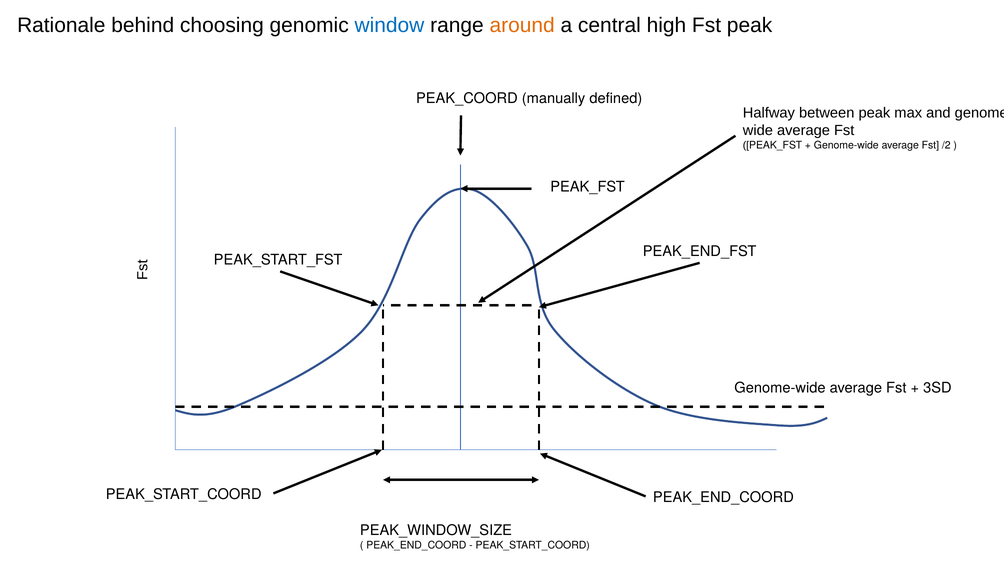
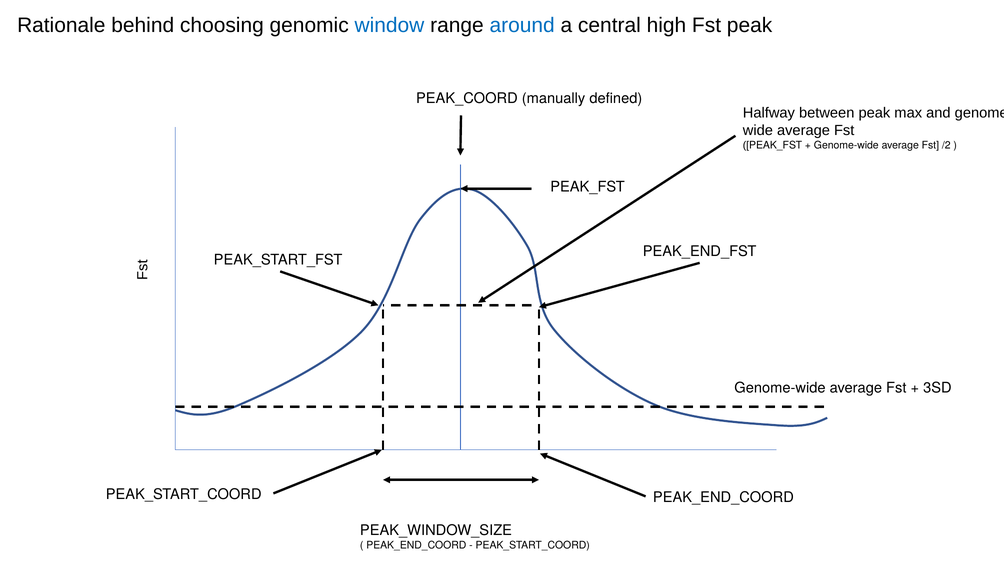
around colour: orange -> blue (522, 25)
